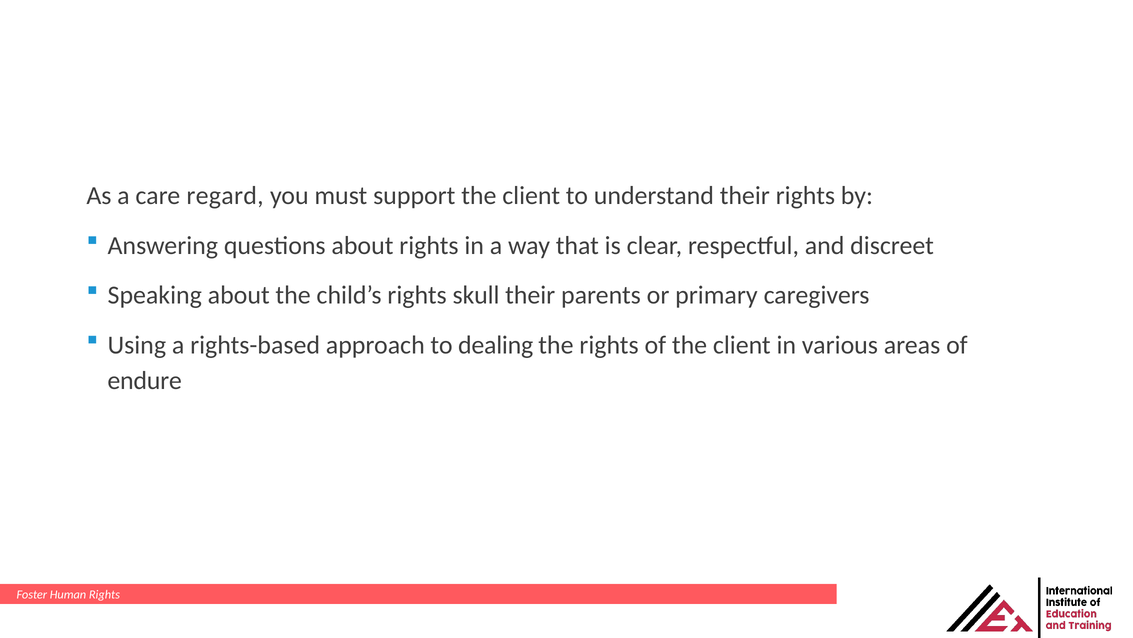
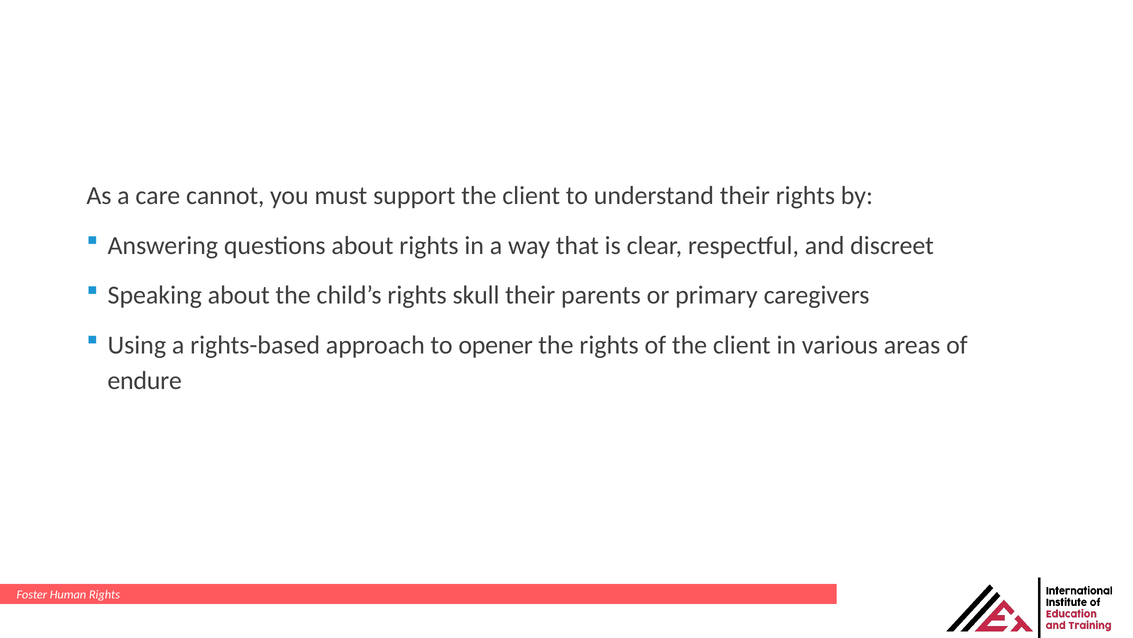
regard: regard -> cannot (225, 196)
dealing: dealing -> opener (496, 345)
